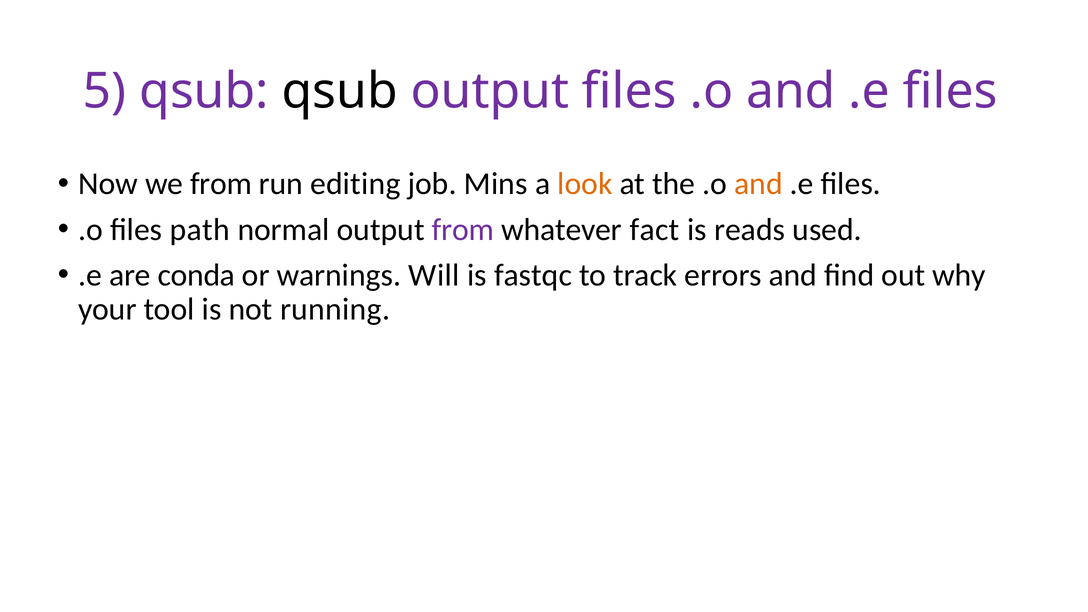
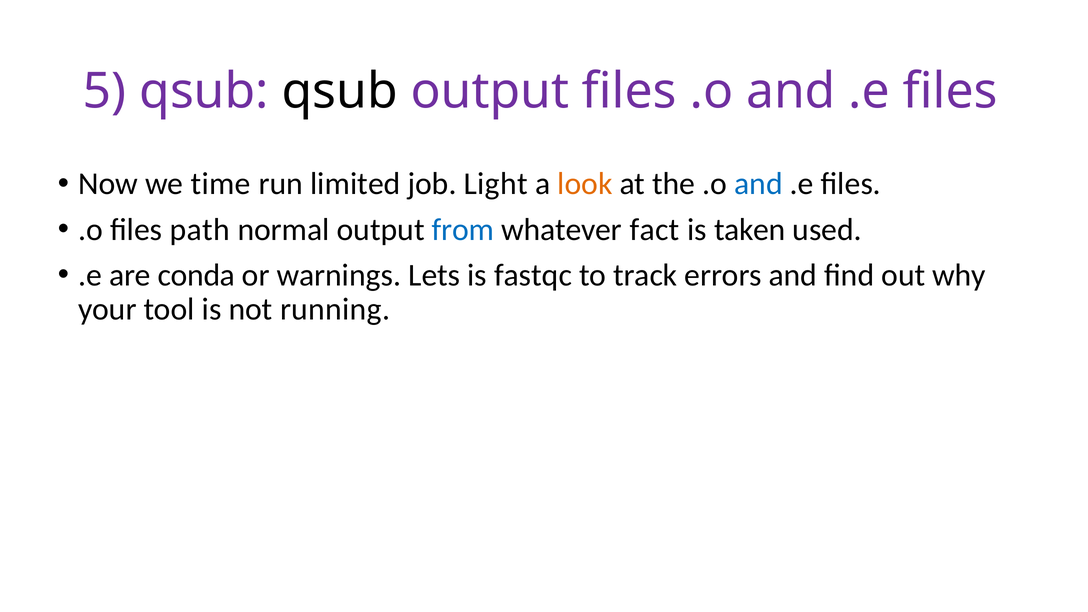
we from: from -> time (221, 184)
editing: editing -> limited (355, 184)
Mins: Mins -> Light (496, 184)
and colour: orange -> blue (758, 184)
from colour: purple -> blue (463, 230)
reads: reads -> taken (750, 230)
Will: Will -> Lets (434, 275)
